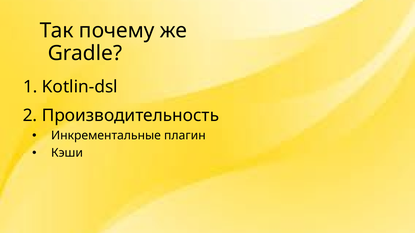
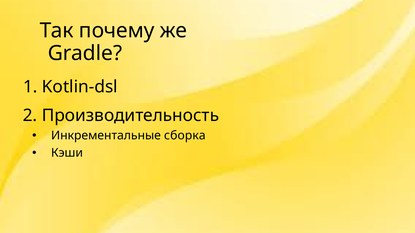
плагин: плагин -> сборка (185, 136)
